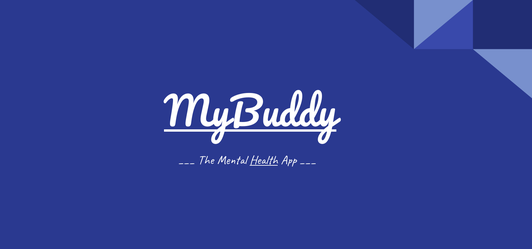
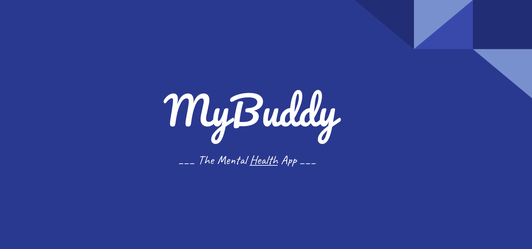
MyBuddy underline: present -> none (250, 114)
